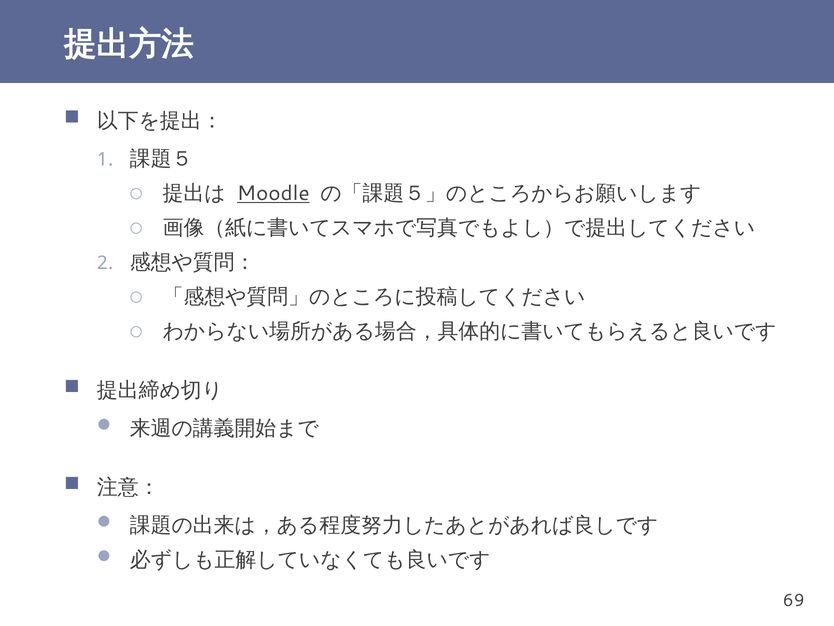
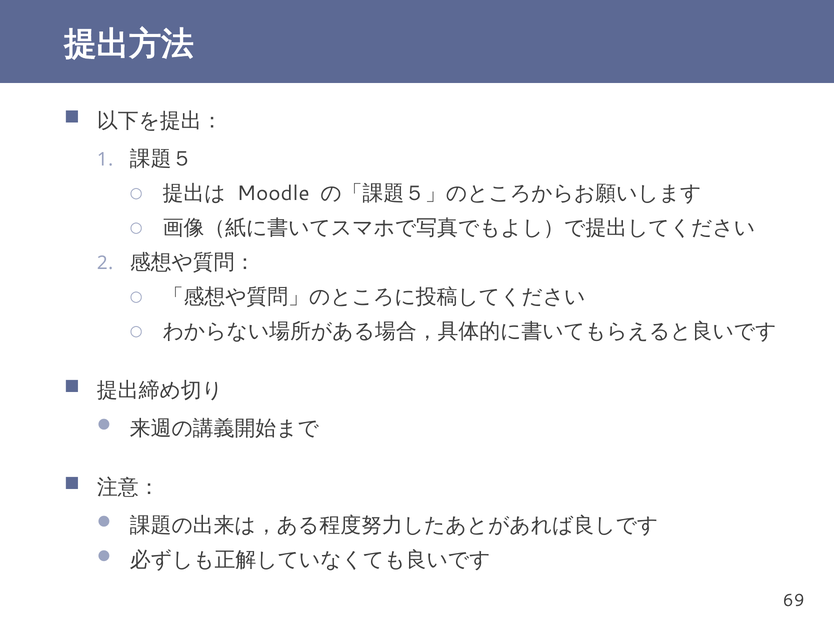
Moodle underline: present -> none (273, 193)
